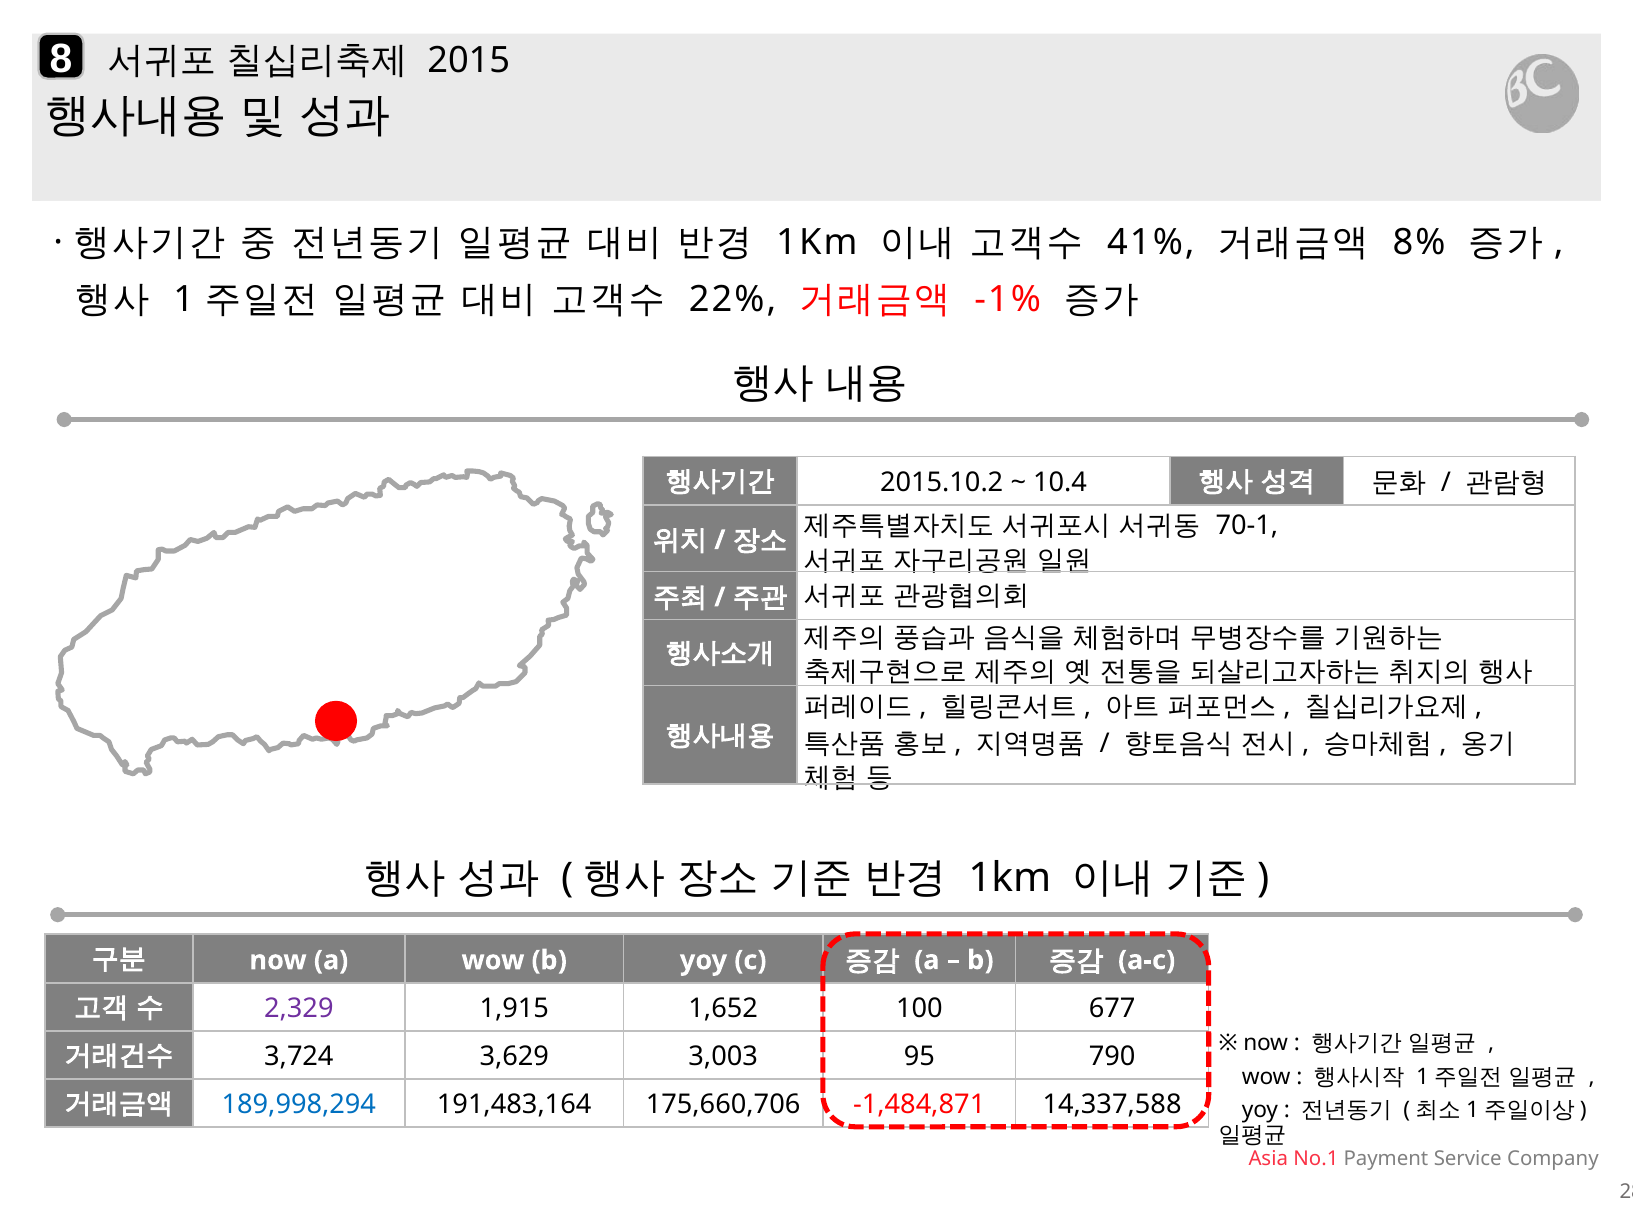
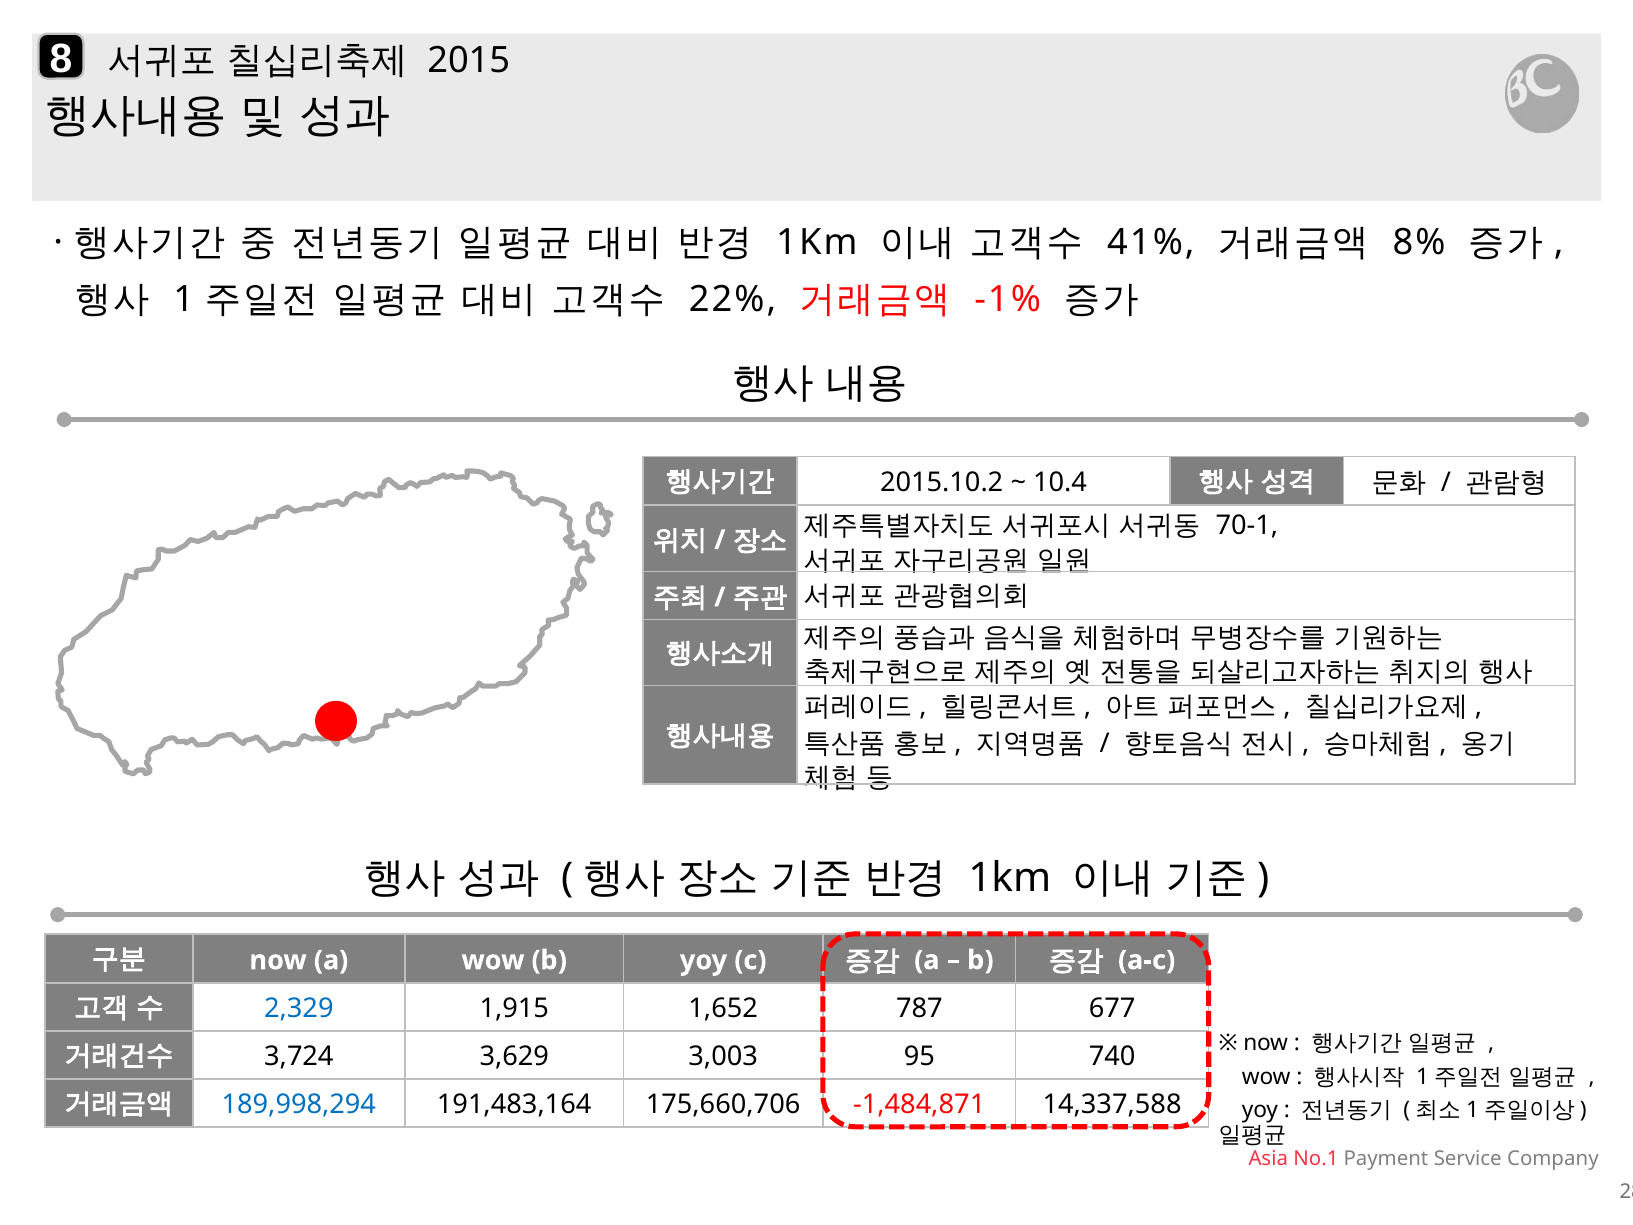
2,329 colour: purple -> blue (299, 1009)
100: 100 -> 787 (919, 1009)
790: 790 -> 740 (1112, 1057)
